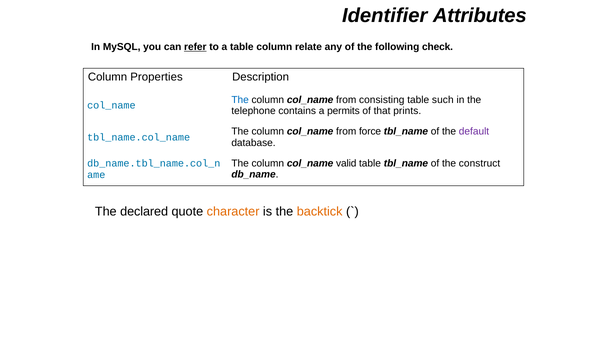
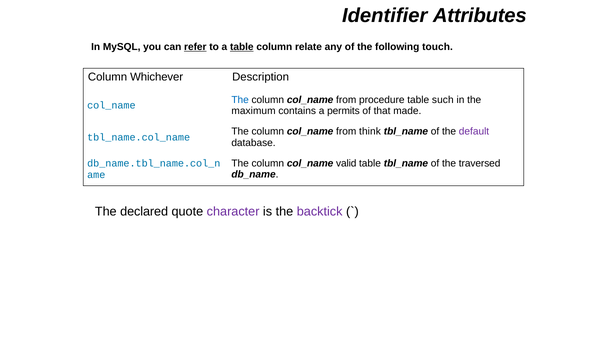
table underline: none -> present (242, 47)
check: check -> touch (437, 47)
Properties: Properties -> Whichever (157, 77)
consisting: consisting -> procedure (382, 100)
telephone: telephone -> maximum (254, 111)
prints: prints -> made (407, 111)
force: force -> think (370, 132)
construct: construct -> traversed (480, 164)
character colour: orange -> purple (233, 212)
backtick colour: orange -> purple (320, 212)
